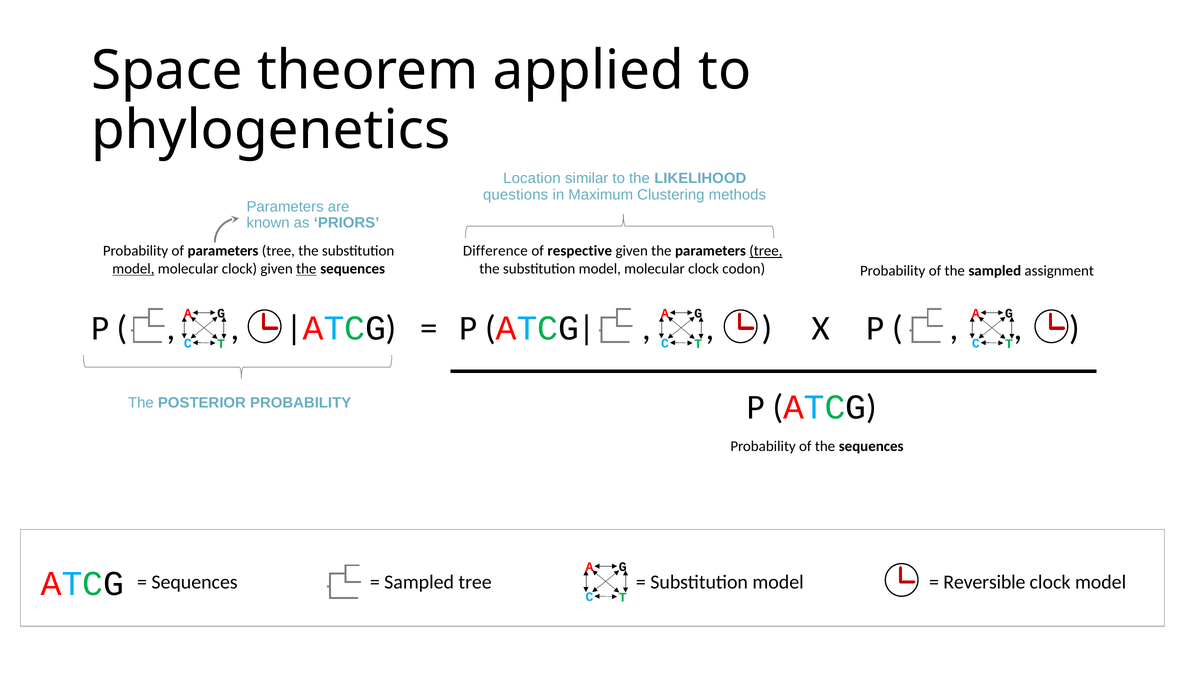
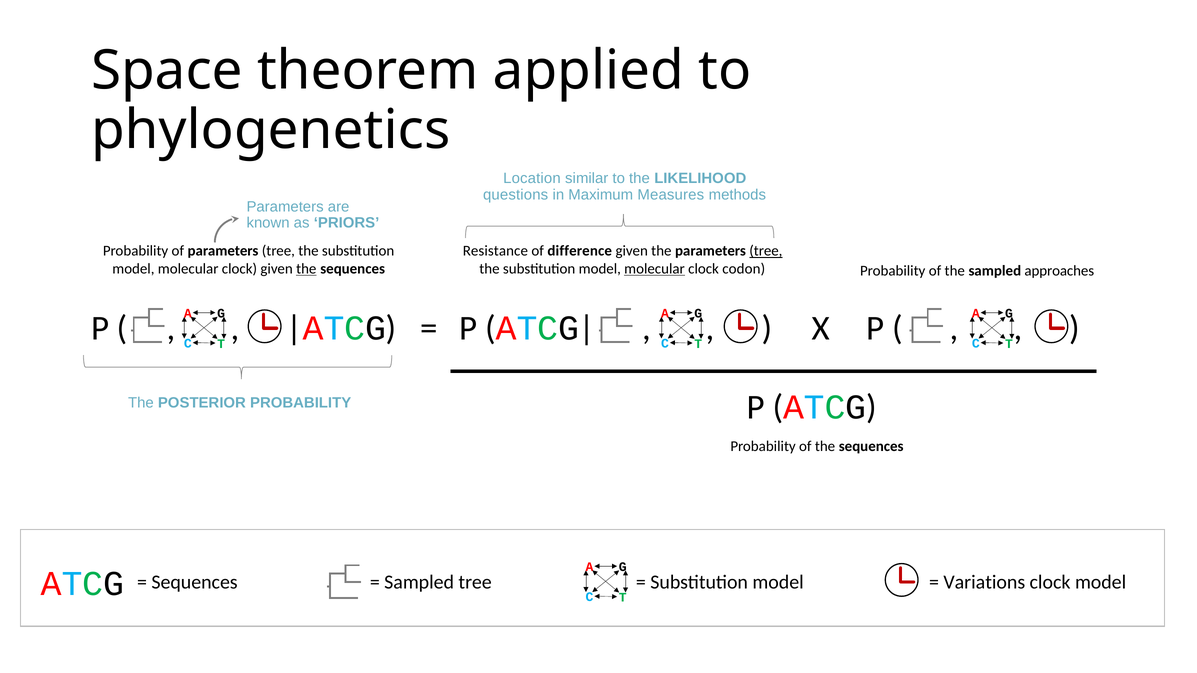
Clustering: Clustering -> Measures (671, 195)
Difference: Difference -> Resistance (495, 251)
respective: respective -> difference (580, 251)
model underline: present -> none (133, 269)
molecular underline: none -> present (655, 269)
assignment: assignment -> approaches (1059, 271)
Reversible: Reversible -> Variations (984, 582)
